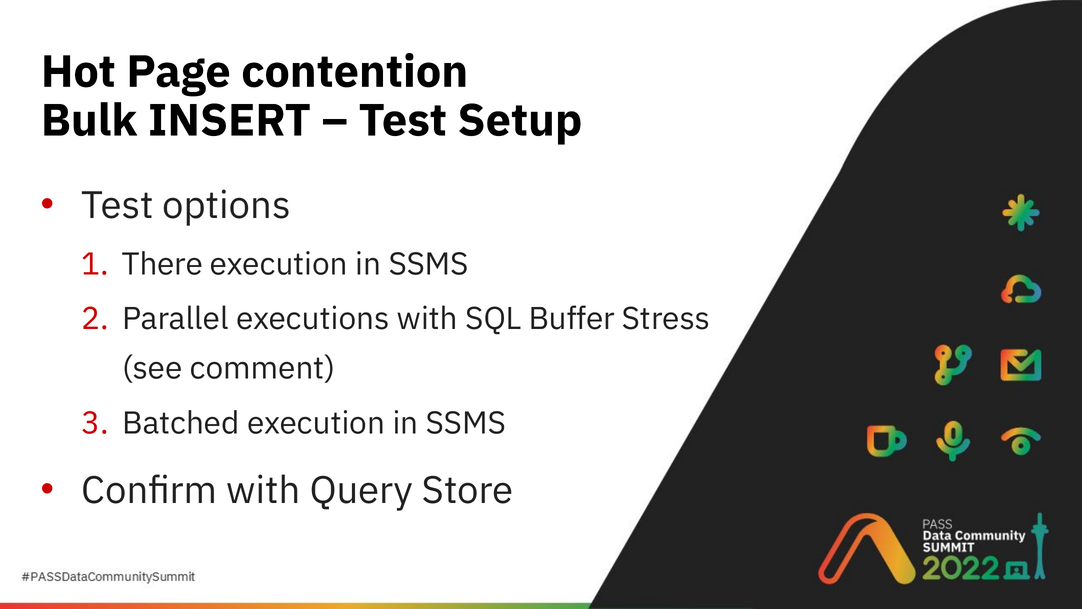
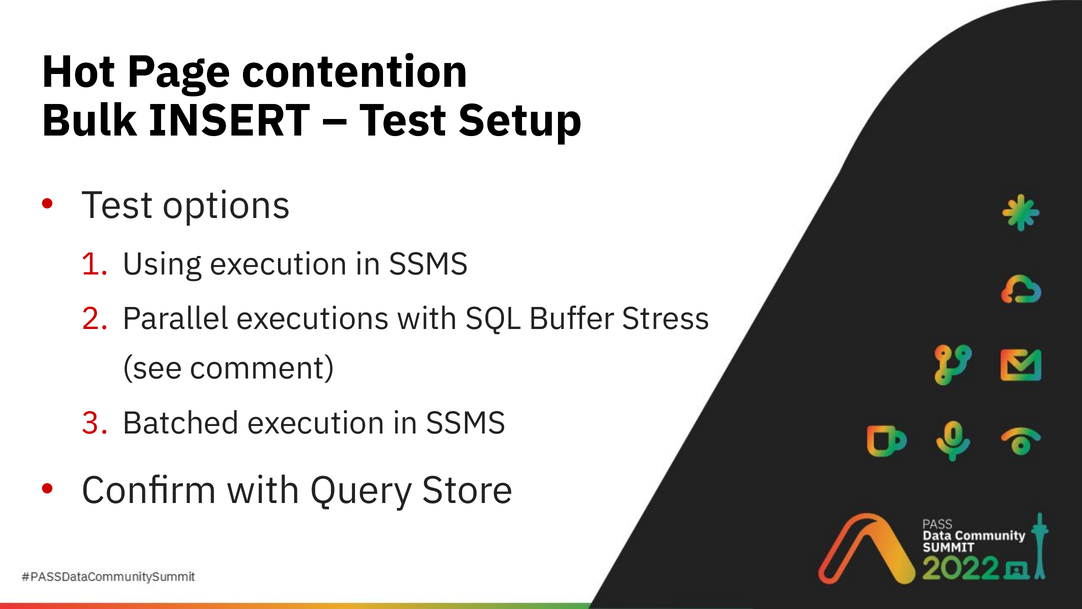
There: There -> Using (162, 264)
